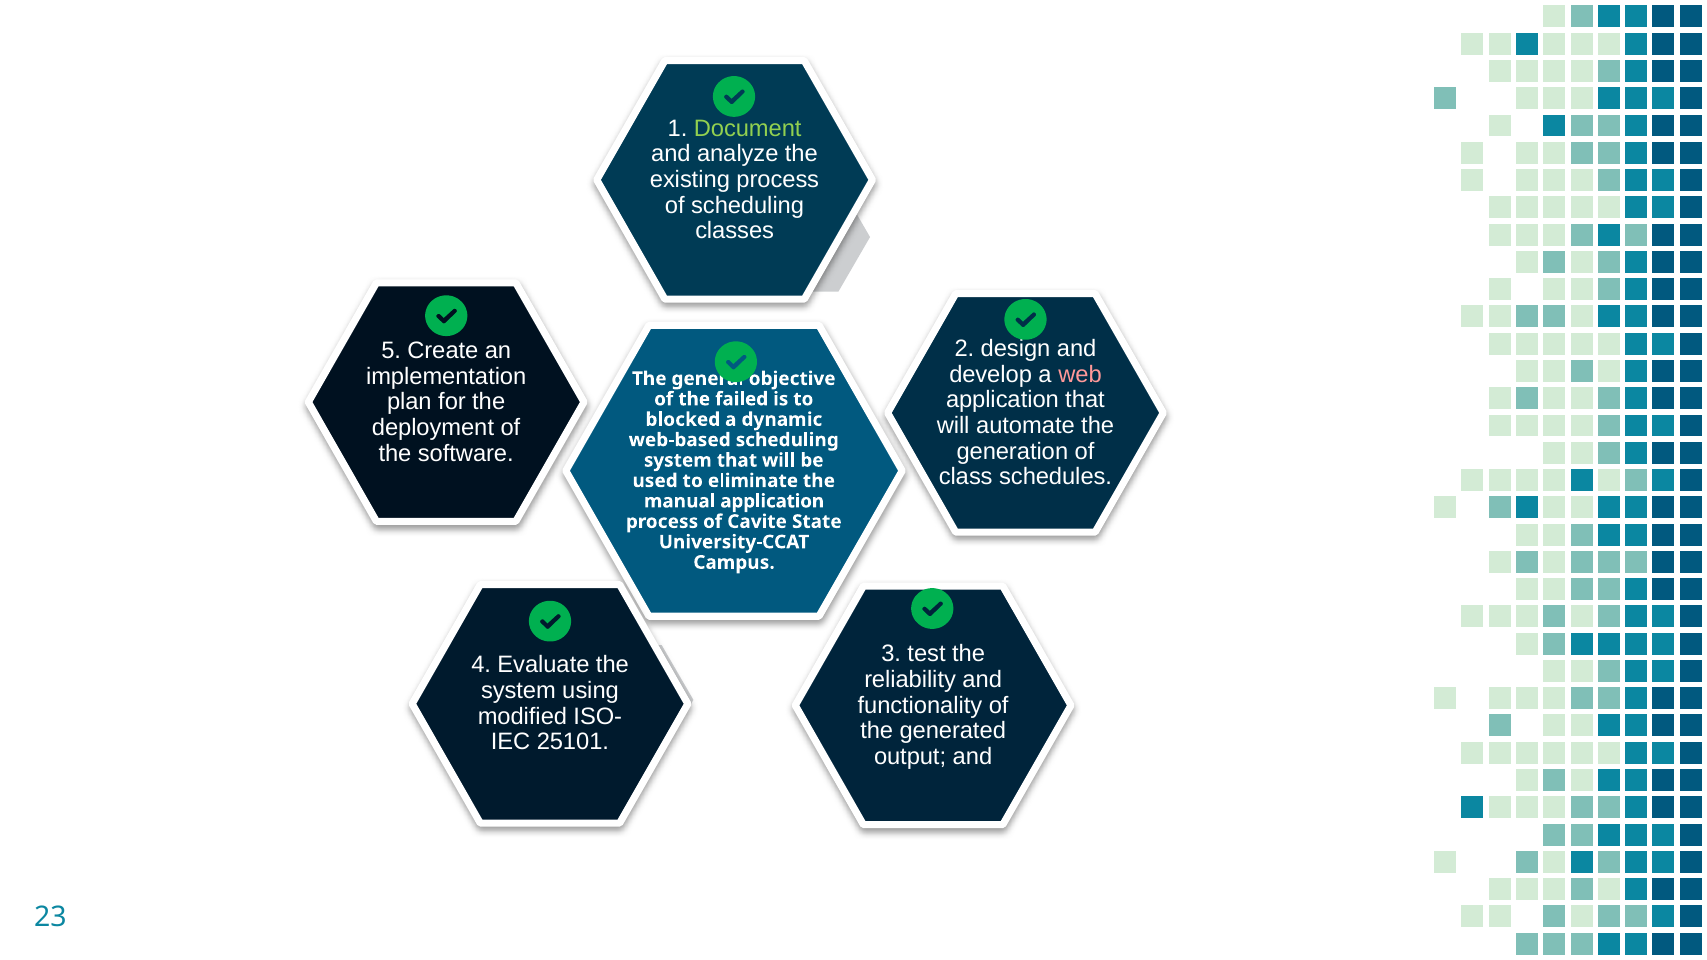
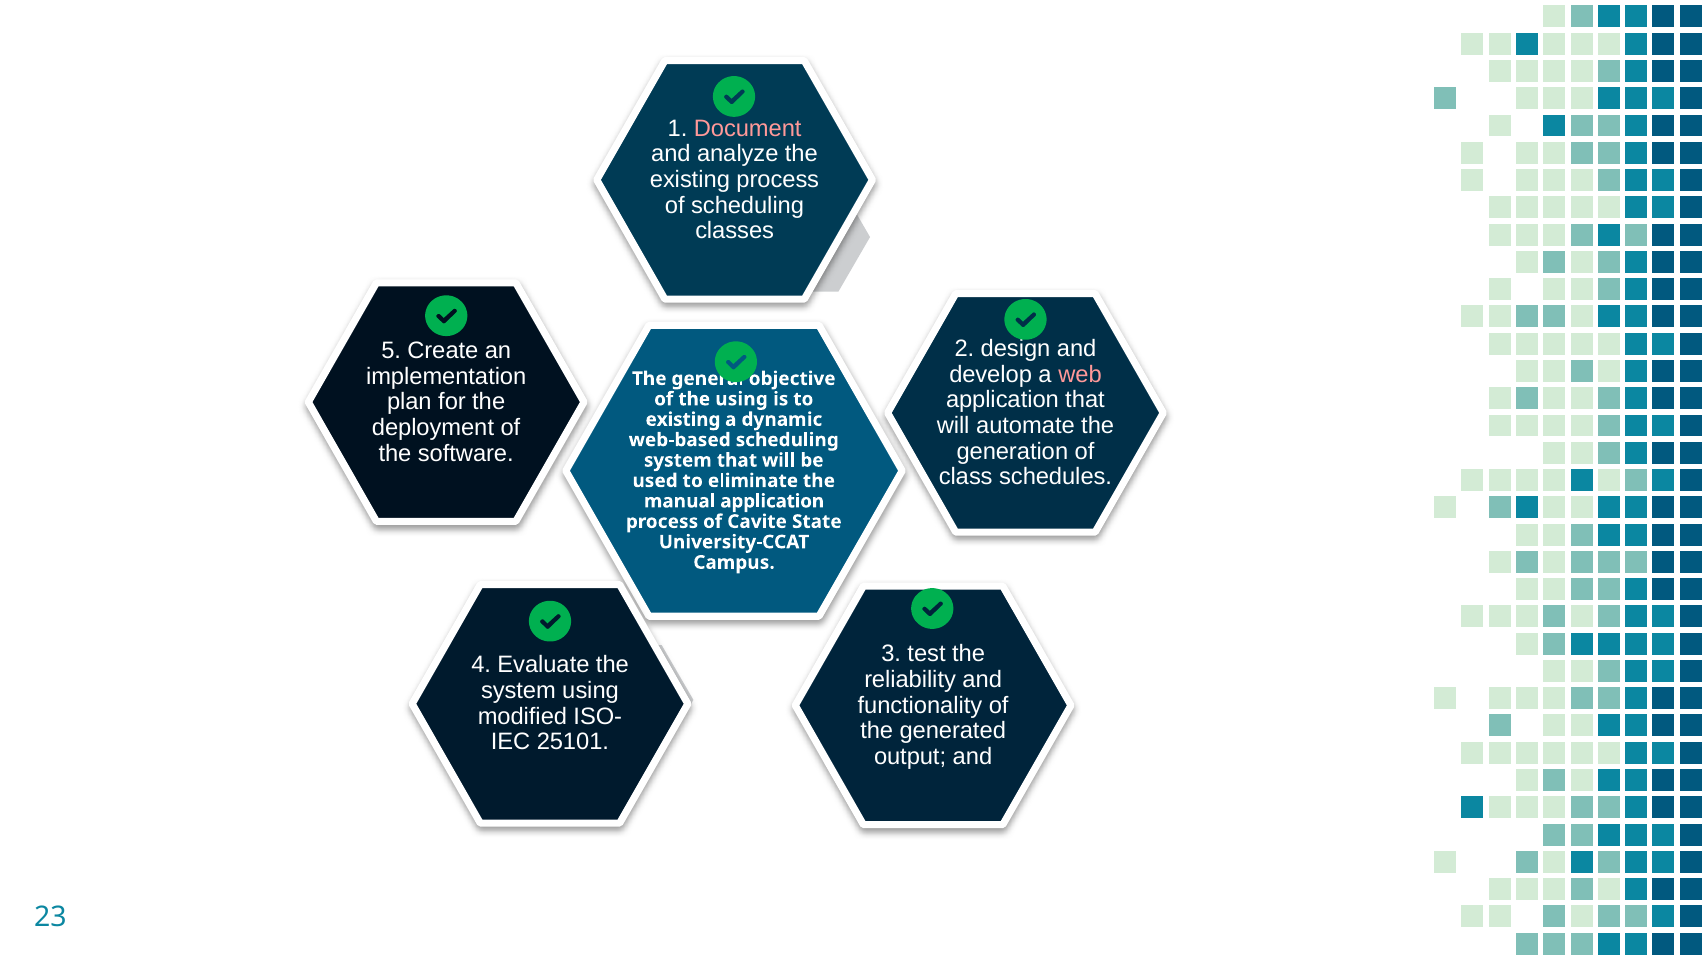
Document colour: light green -> pink (748, 128)
the failed: failed -> using (742, 399)
blocked: blocked -> existing (683, 420)
